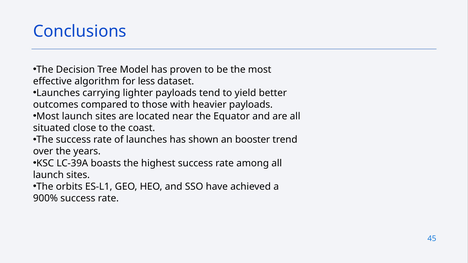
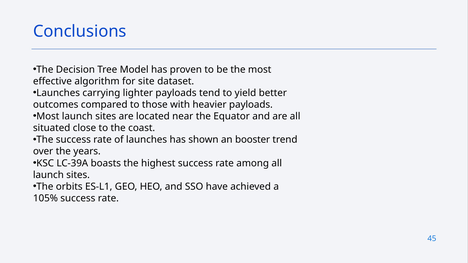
less: less -> site (146, 81)
900%: 900% -> 105% (45, 198)
